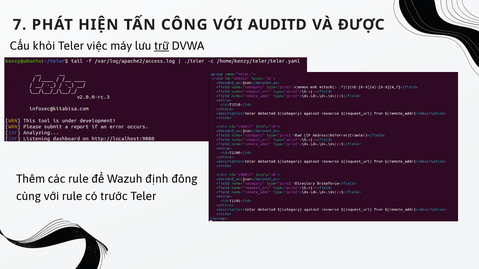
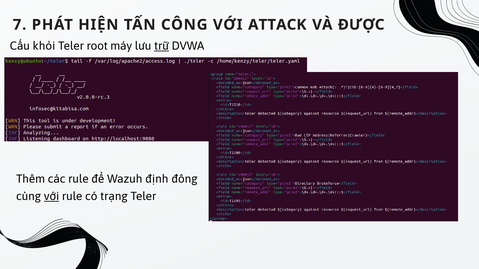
AUDITD: AUDITD -> ATTACK (277, 25)
việc: việc -> root (97, 46)
với underline: none -> present (52, 197)
trước: trước -> trạng (114, 197)
